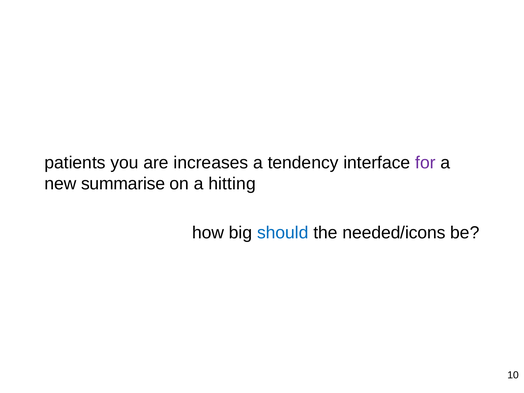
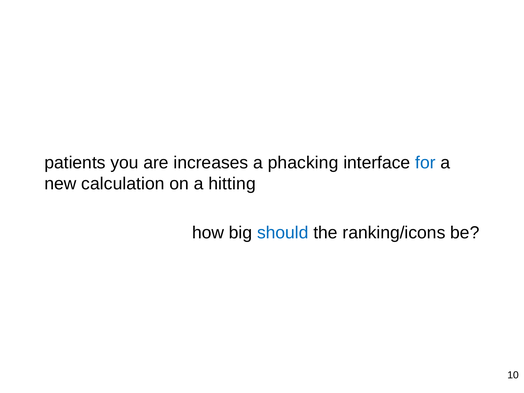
tendency: tendency -> phacking (303, 163)
for colour: purple -> blue (425, 163)
summarise: summarise -> calculation (123, 184)
needed/icons: needed/icons -> ranking/icons (394, 233)
